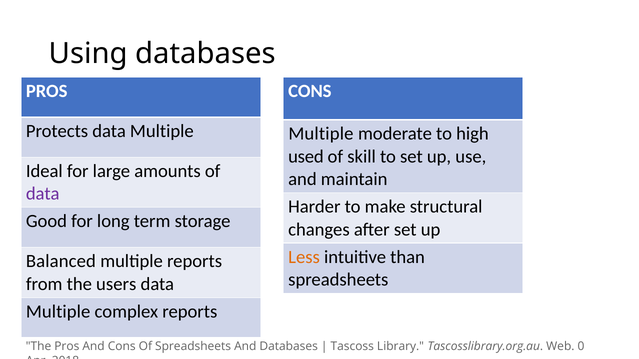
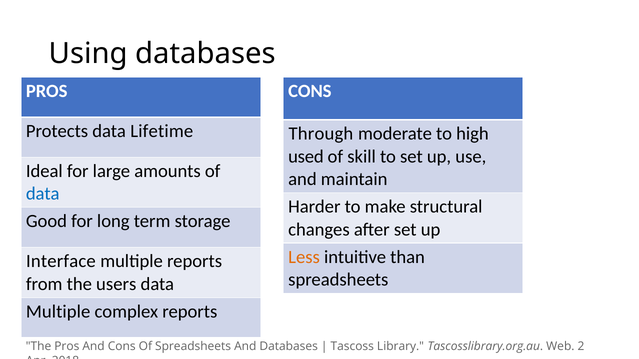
Protects data Multiple: Multiple -> Lifetime (162, 131)
Multiple: Multiple -> Through (321, 134)
data colour: purple -> blue (43, 194)
Balanced: Balanced -> Interface (61, 262)
0: 0 -> 2 (581, 347)
